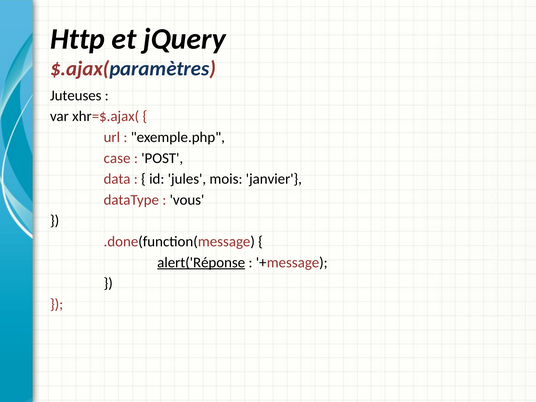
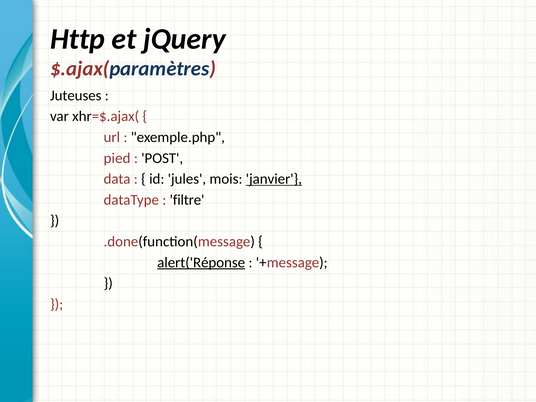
case: case -> pied (117, 158)
janvier underline: none -> present (274, 179)
vous: vous -> filtre (187, 200)
